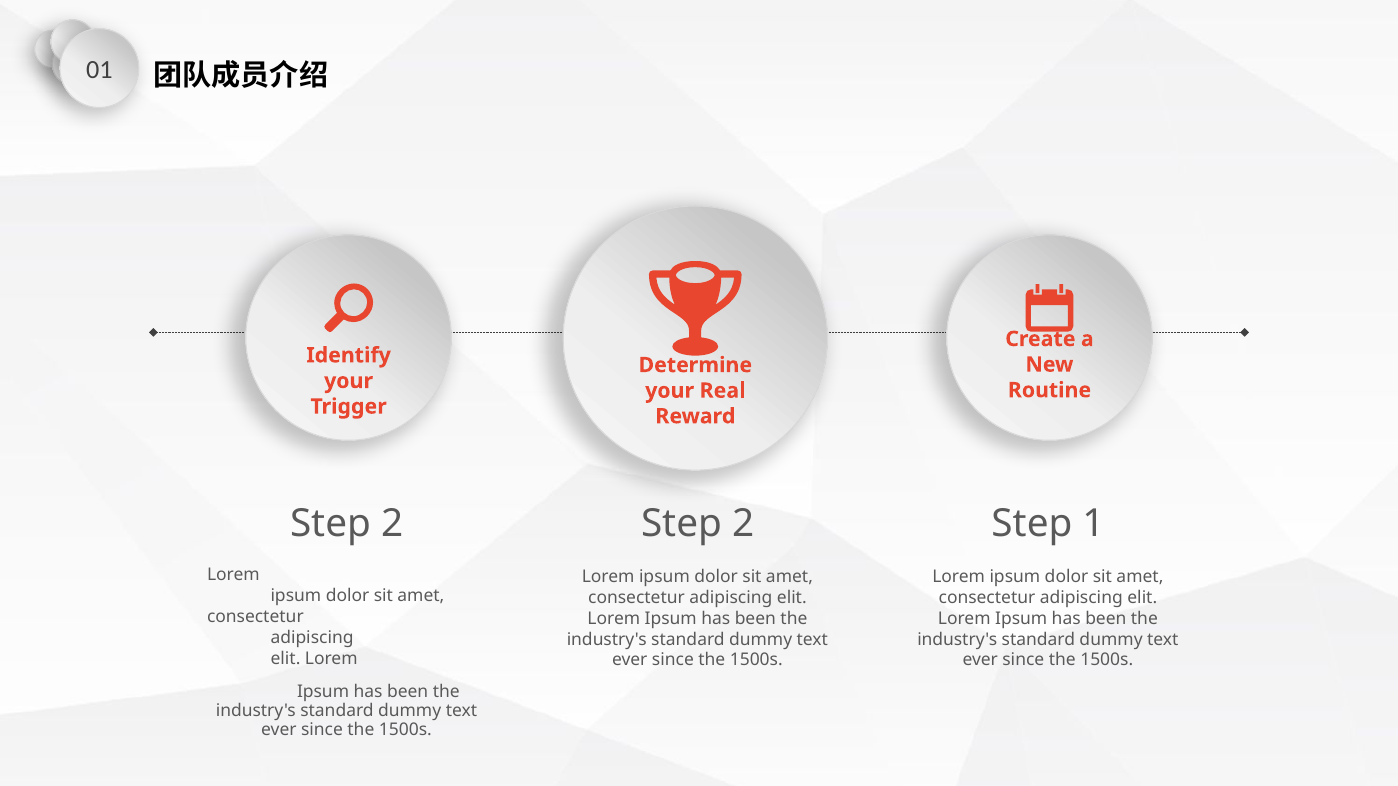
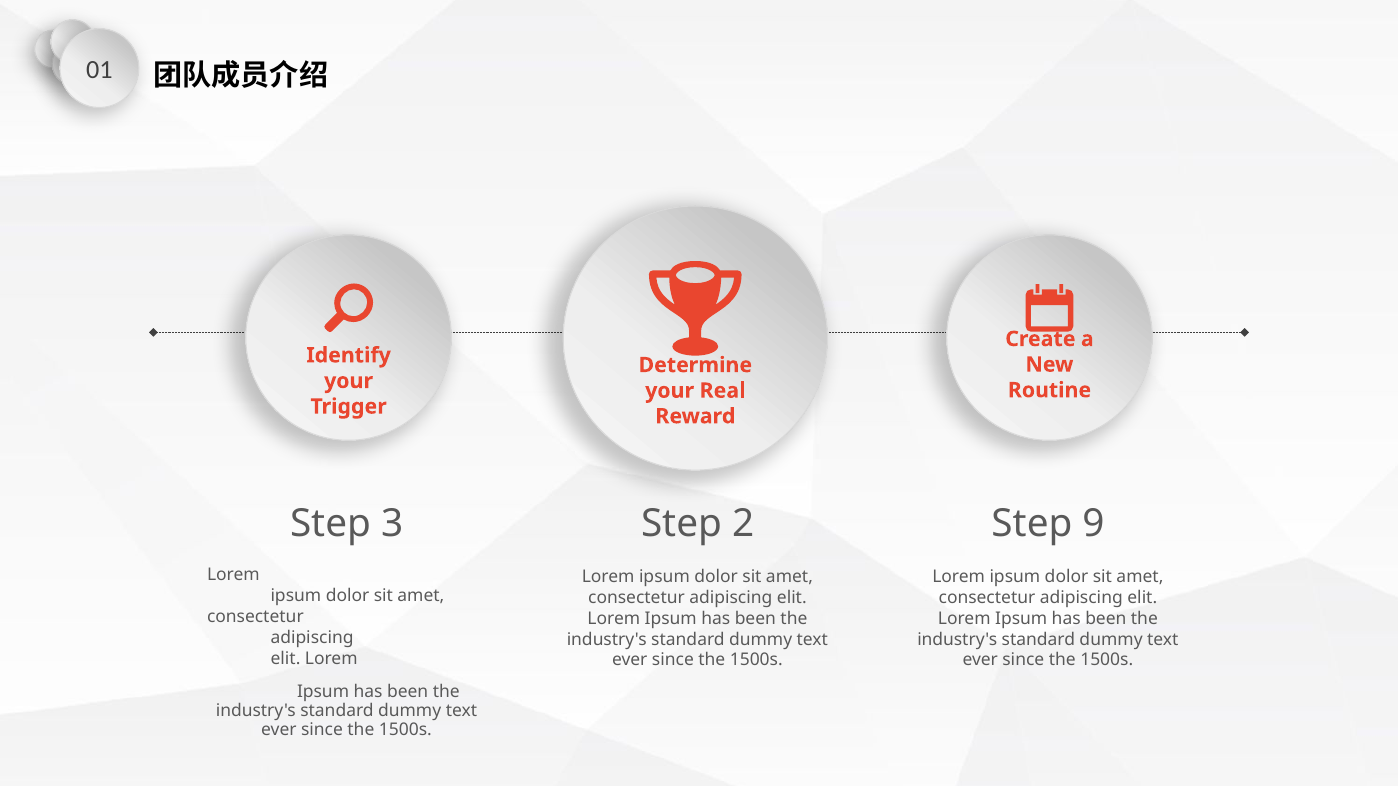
2: 2 -> 3 (392, 524)
1: 1 -> 9 (1094, 524)
